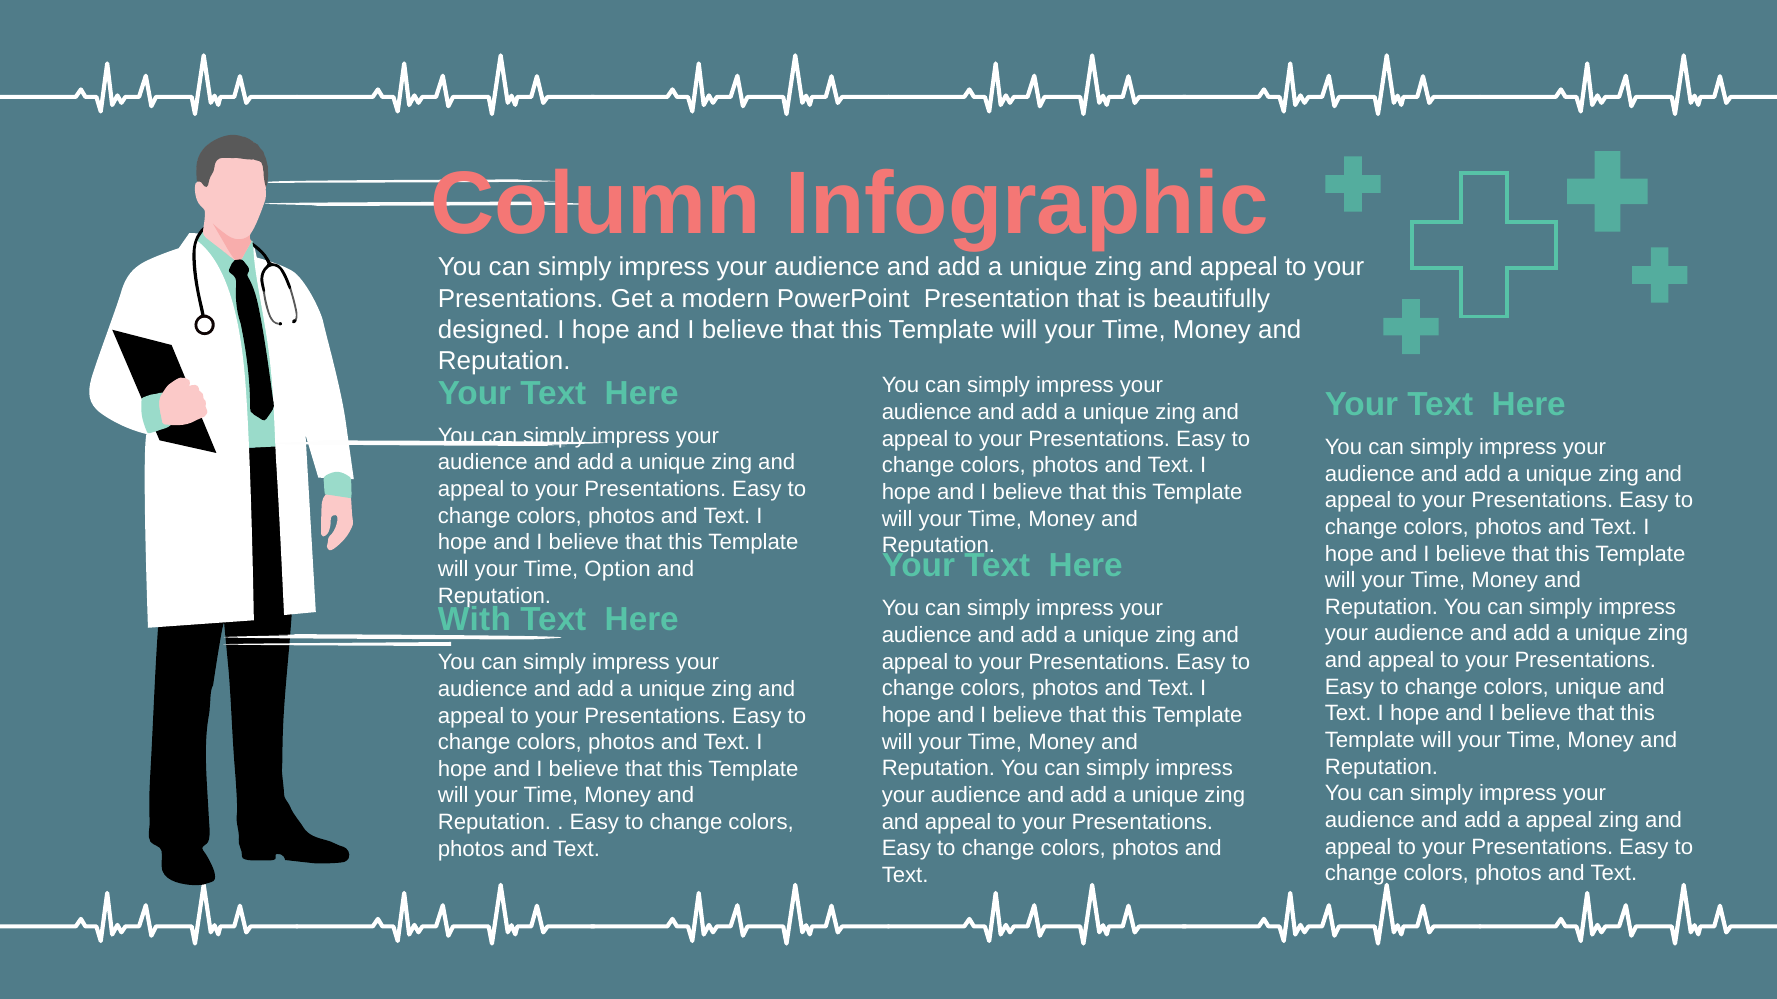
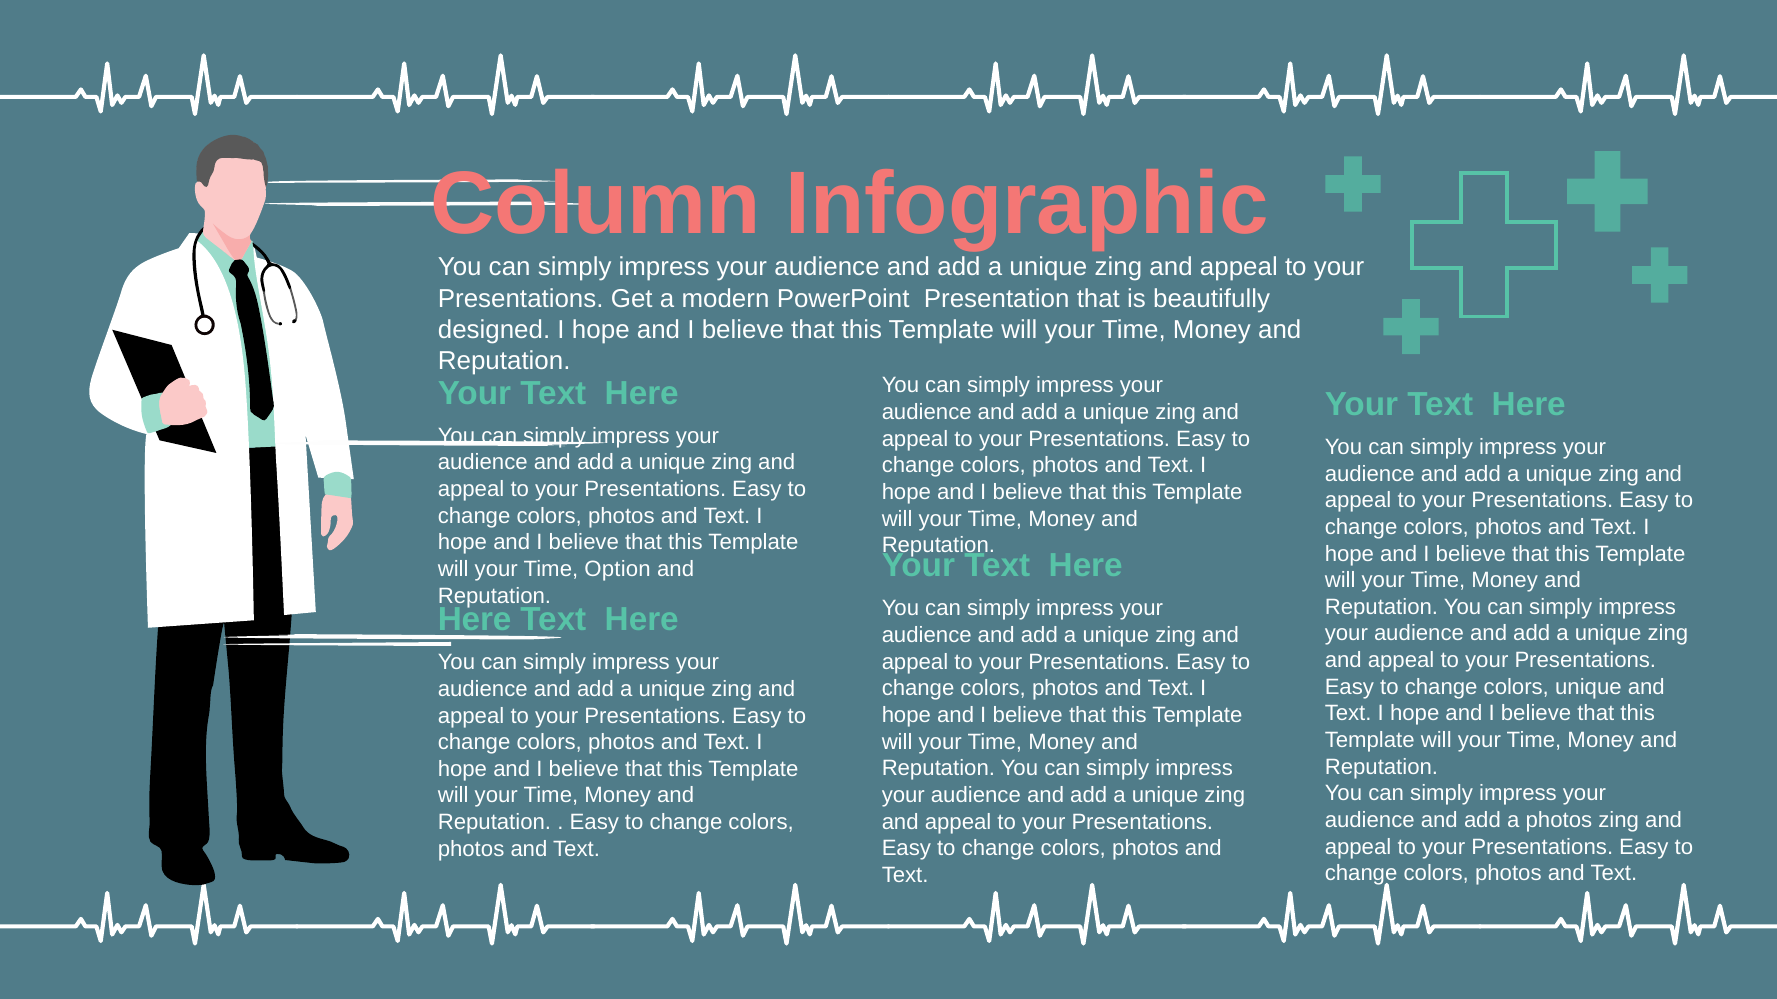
With: With -> Here (475, 620)
a appeal: appeal -> photos (1559, 821)
